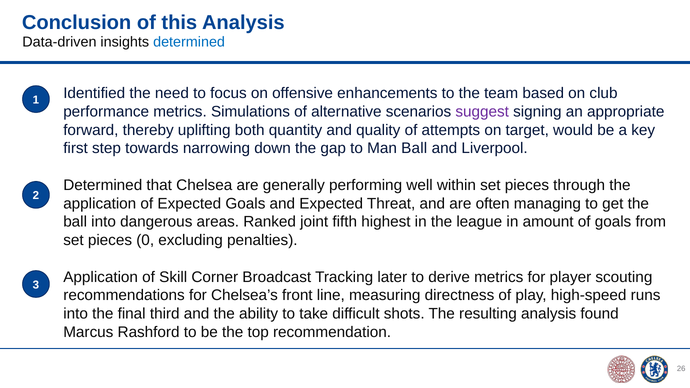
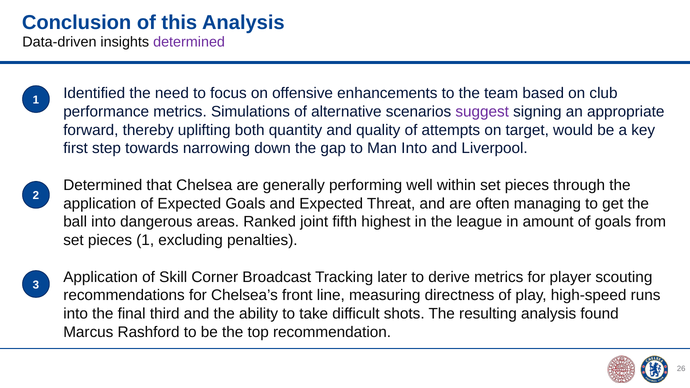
determined colour: blue -> purple (189, 42)
Man Ball: Ball -> Into (414, 148)
pieces 0: 0 -> 1 (145, 240)
